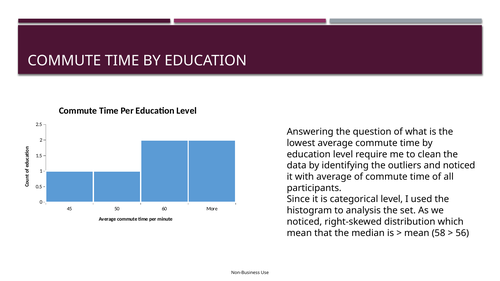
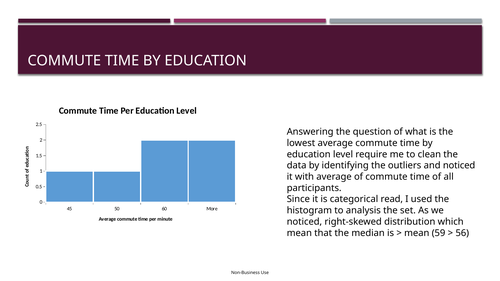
categorical level: level -> read (392, 199)
58: 58 -> 59 (439, 233)
